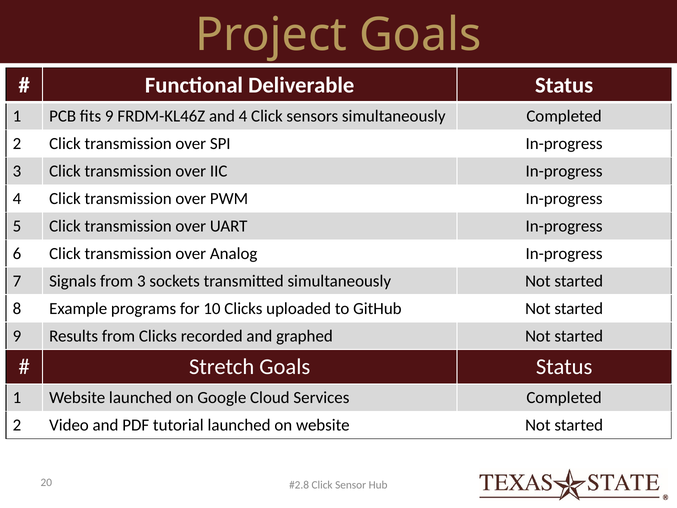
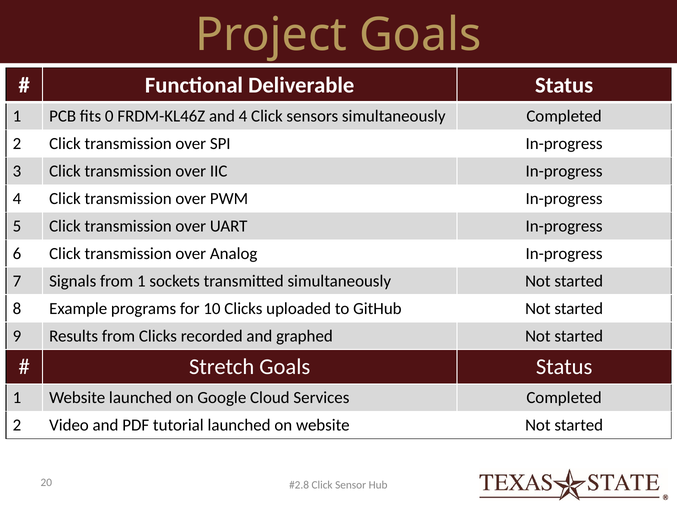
fits 9: 9 -> 0 (109, 116)
from 3: 3 -> 1 (141, 281)
